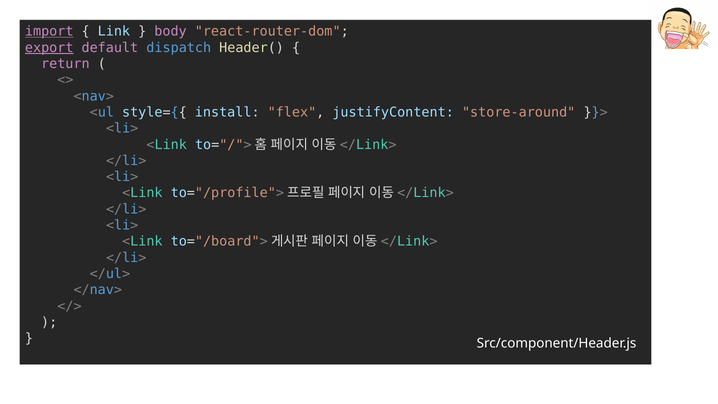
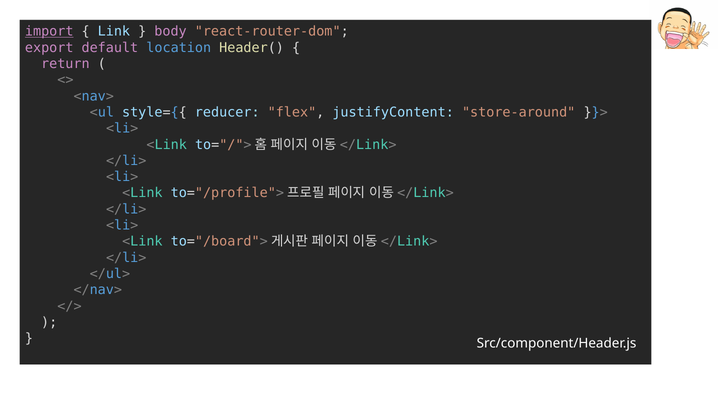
export underline: present -> none (49, 48)
dispatch: dispatch -> location (179, 48)
install: install -> reducer (227, 112)
